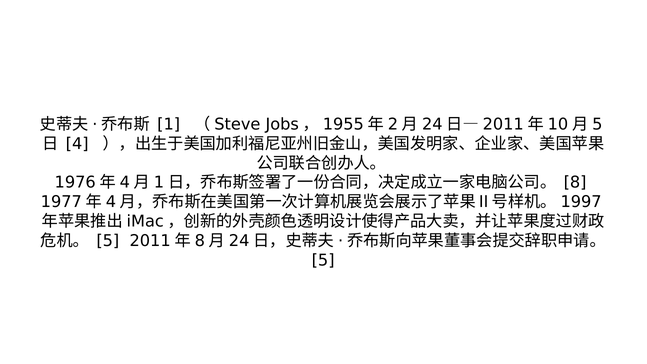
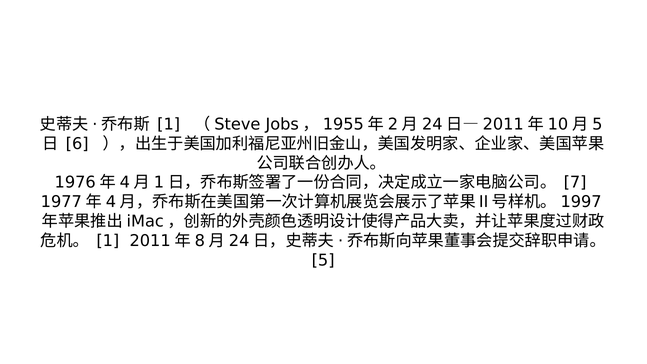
4: 4 -> 6 (77, 144)
8: 8 -> 7 (575, 183)
5: 5 -> 1 (108, 241)
